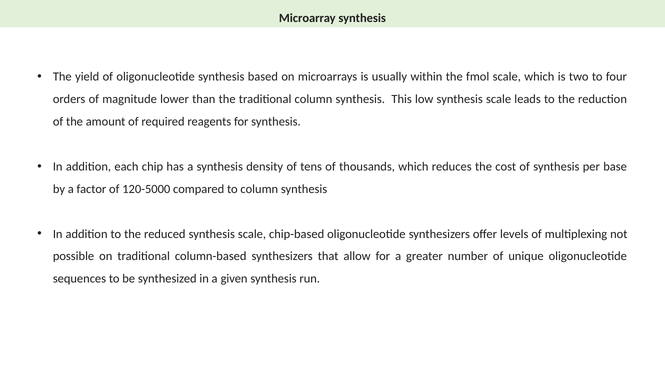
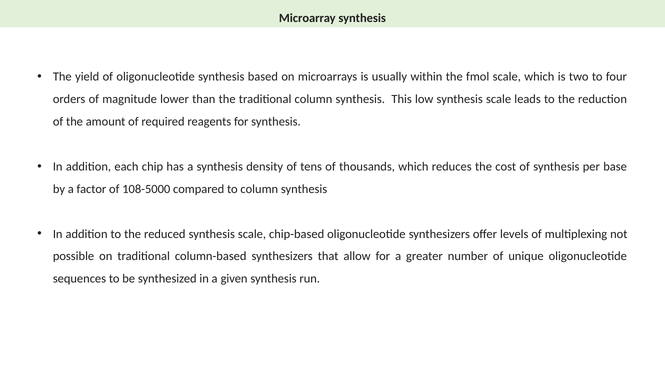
120-5000: 120-5000 -> 108-5000 (146, 189)
